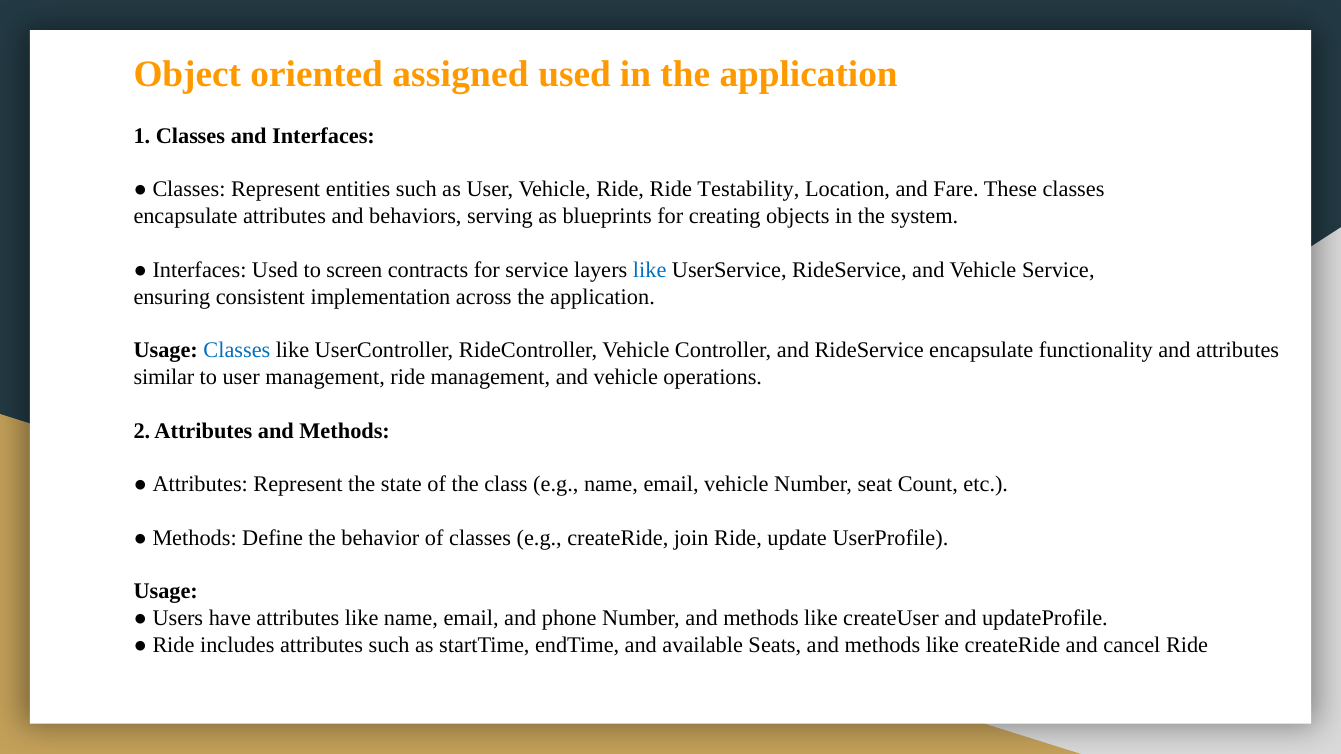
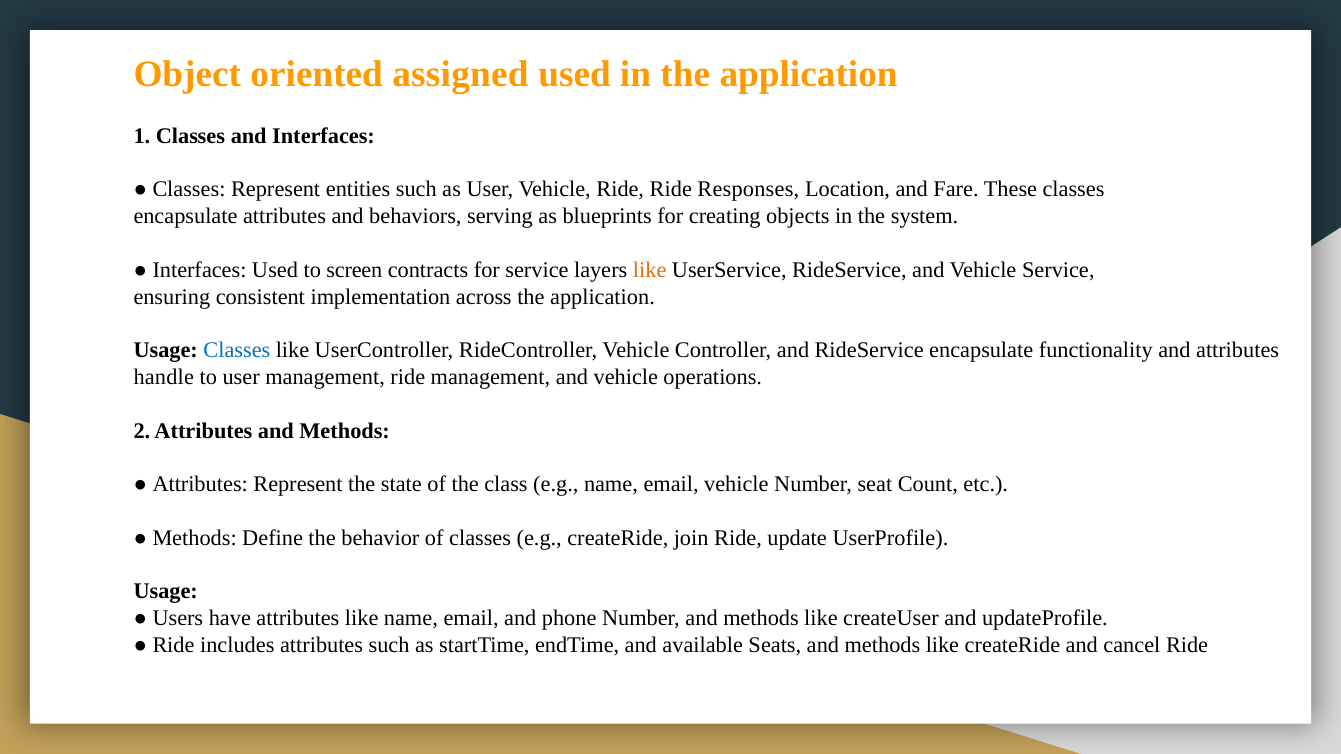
Testability: Testability -> Responses (748, 190)
like colour: blue -> orange (650, 270)
similar: similar -> handle (164, 377)
